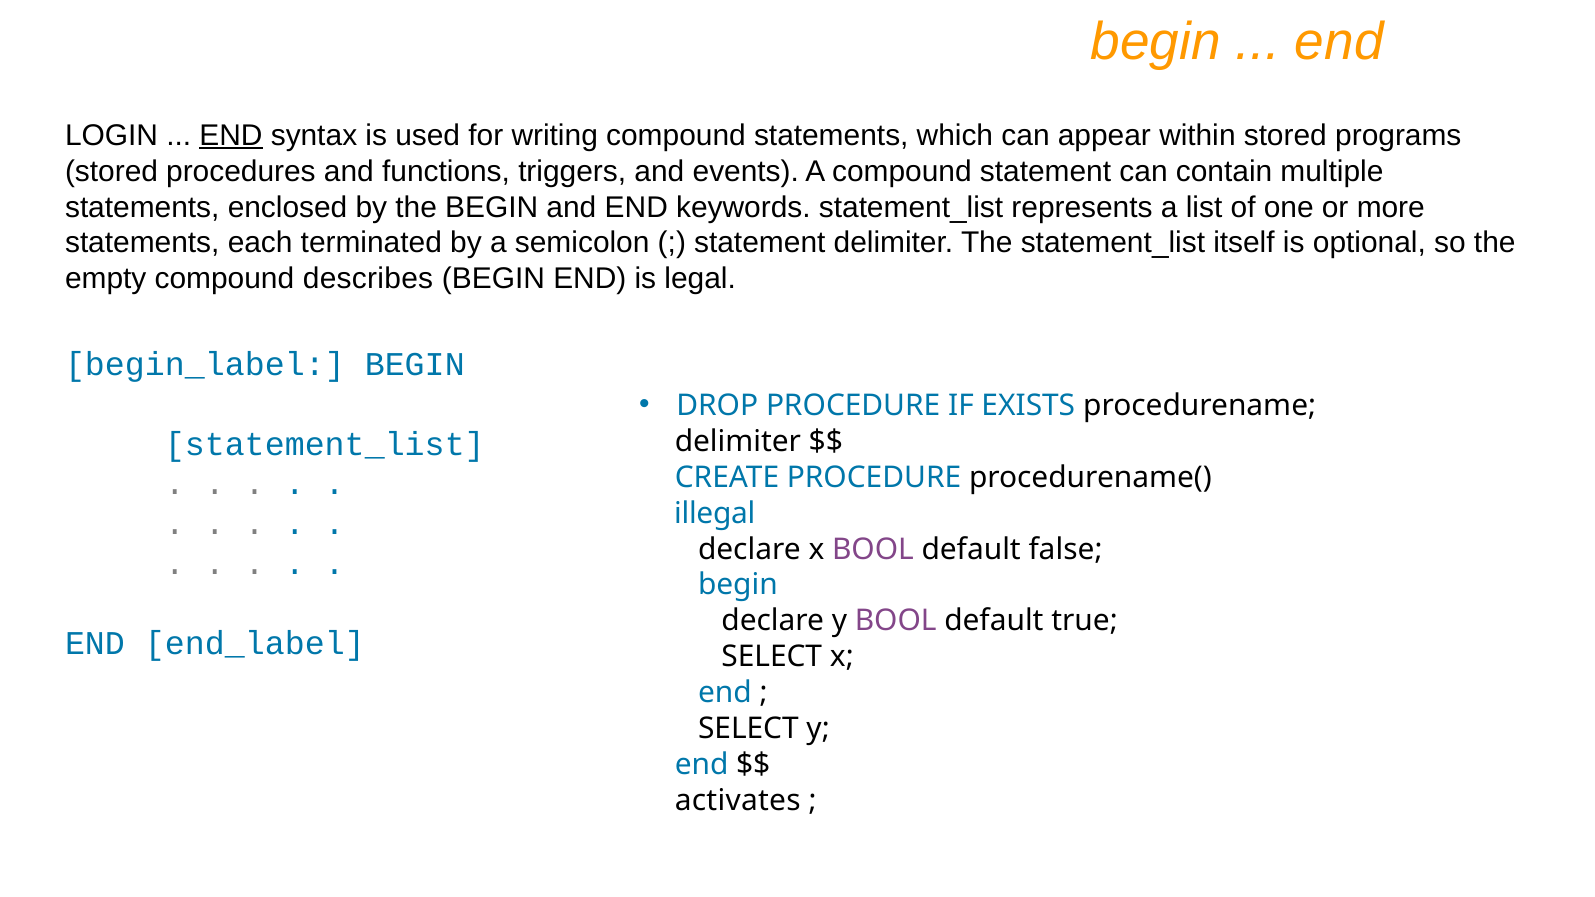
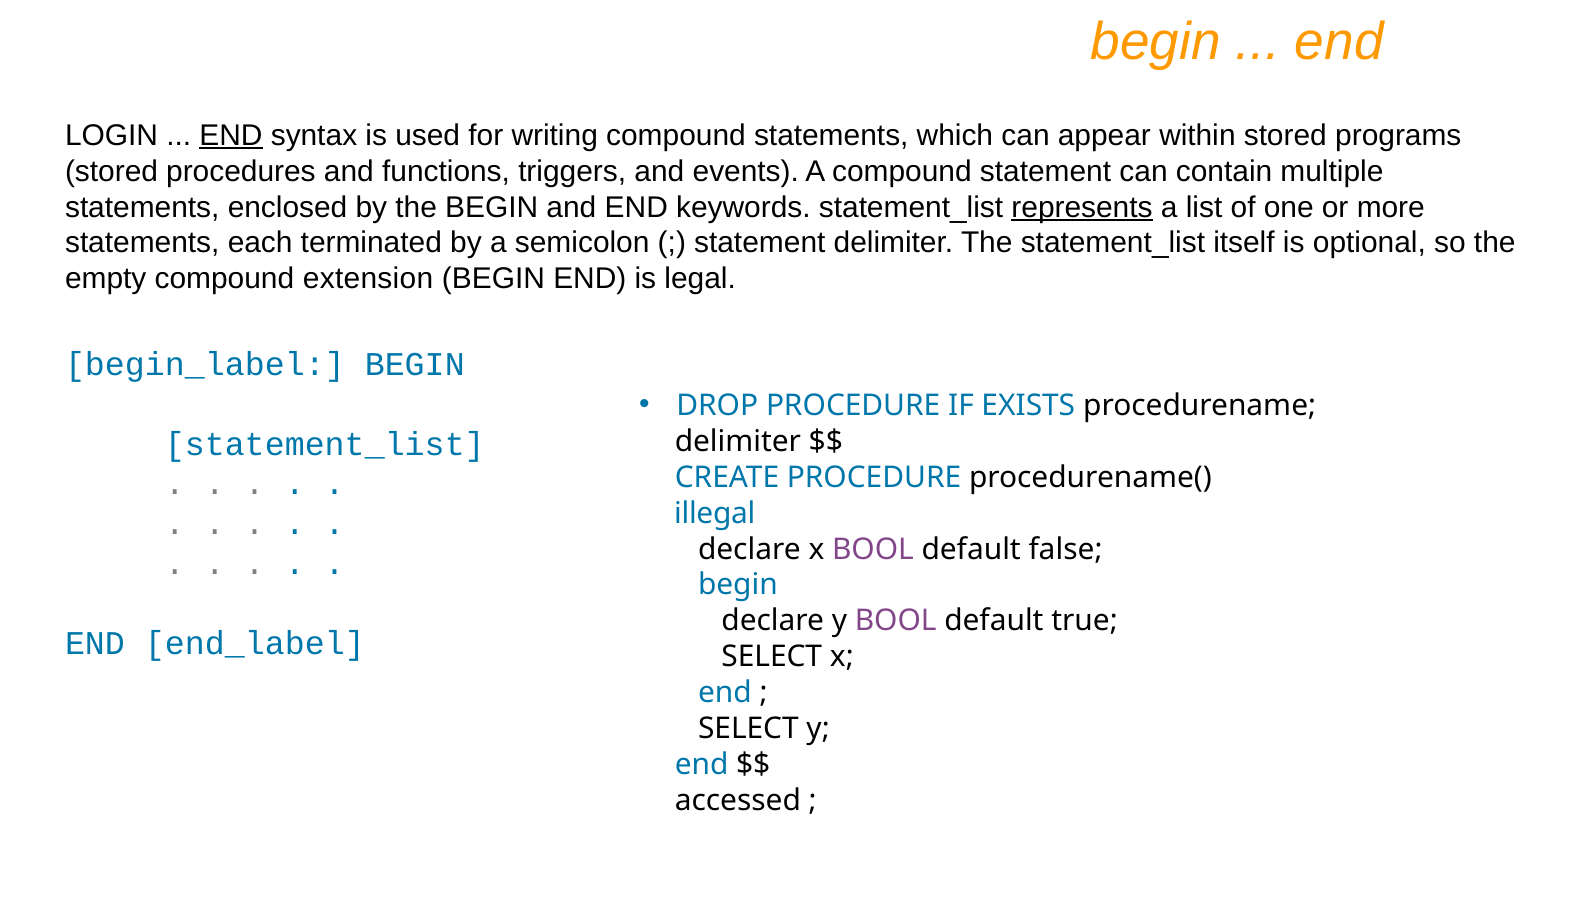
represents underline: none -> present (1082, 207)
describes: describes -> extension (368, 279)
activates: activates -> accessed (738, 800)
